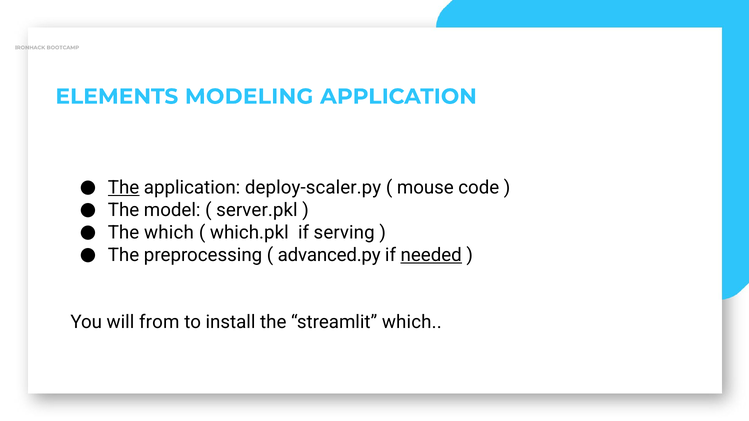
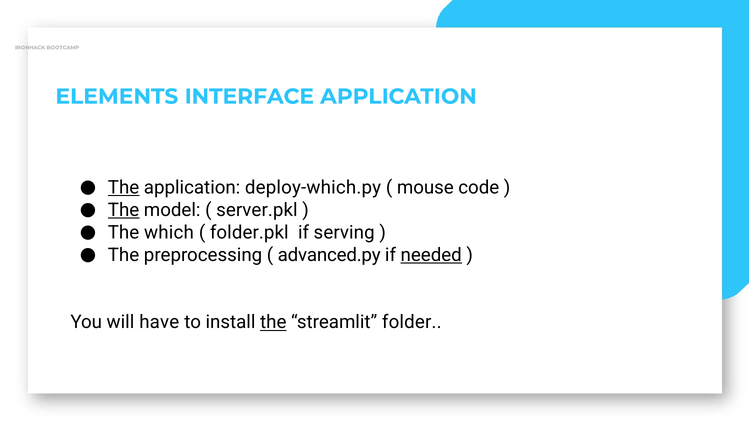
MODELING: MODELING -> INTERFACE (249, 97)
deploy-scaler.py: deploy-scaler.py -> deploy-which.py (313, 188)
The underline: none -> present (124, 210)
which.pkl: which.pkl -> folder.pkl (249, 233)
from: from -> have (159, 323)
the underline: none -> present (273, 323)
streamlit which: which -> folder (412, 323)
